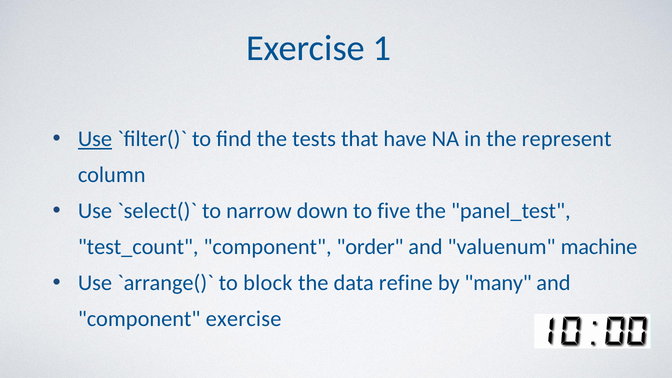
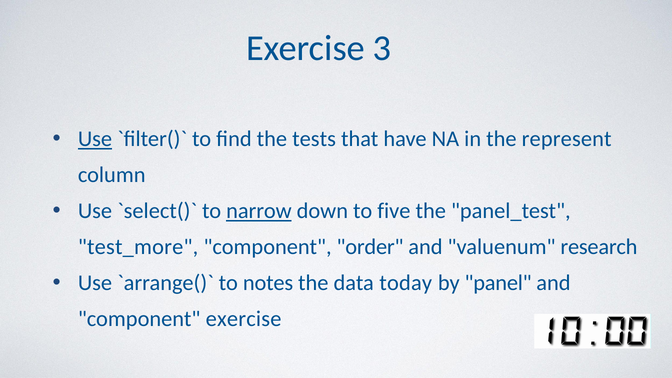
1: 1 -> 3 (382, 48)
narrow underline: none -> present (259, 211)
test_count: test_count -> test_more (138, 247)
machine: machine -> research (599, 247)
block: block -> notes (268, 283)
refine: refine -> today (406, 283)
many: many -> panel (498, 283)
